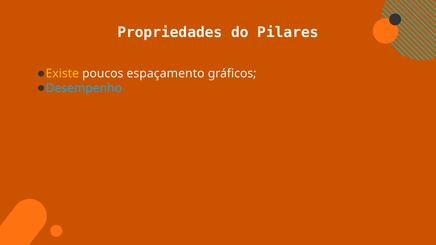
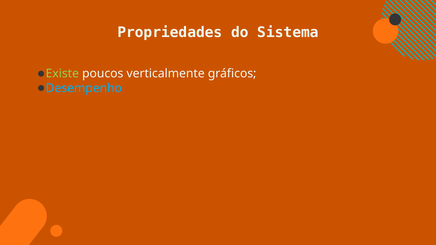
Pilares: Pilares -> Sistema (288, 32)
Existe colour: yellow -> light green (62, 74)
espaçamento: espaçamento -> verticalmente (166, 74)
